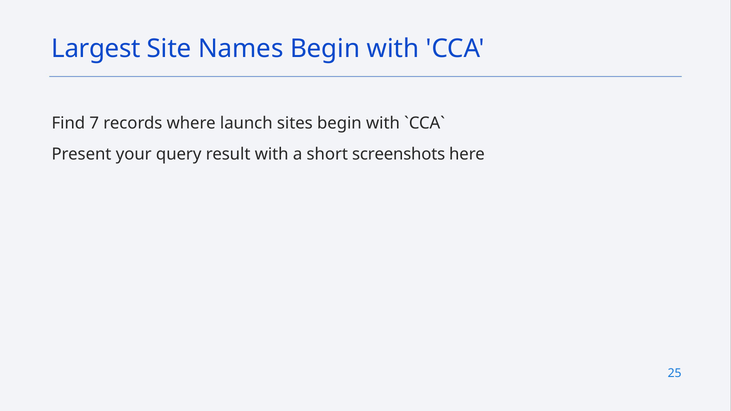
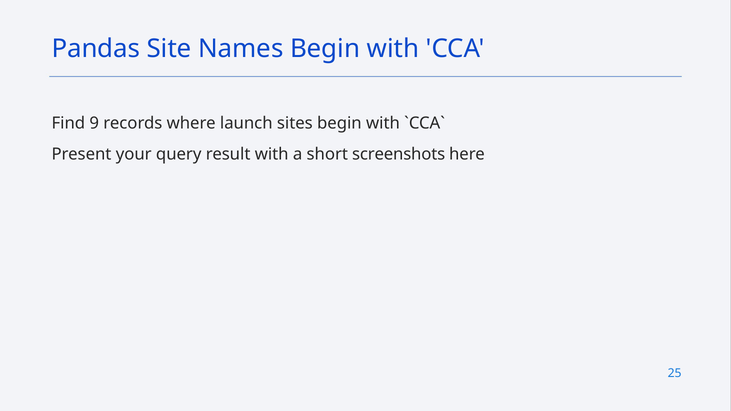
Largest: Largest -> Pandas (96, 49)
7: 7 -> 9 (94, 123)
